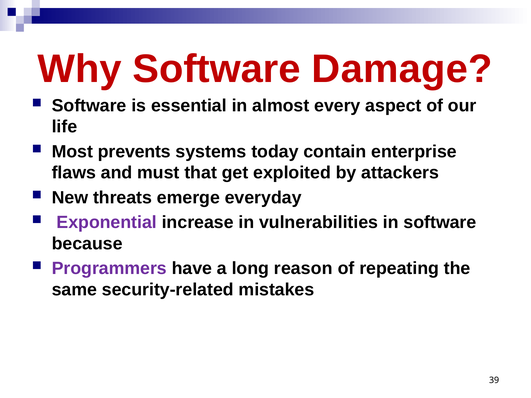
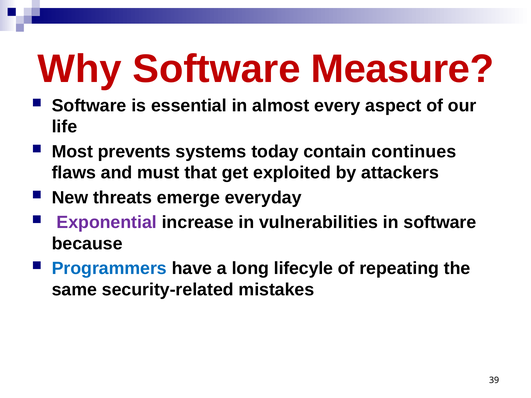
Damage: Damage -> Measure (402, 69)
enterprise: enterprise -> continues (414, 152)
Programmers colour: purple -> blue (109, 268)
reason: reason -> lifecyle (303, 268)
